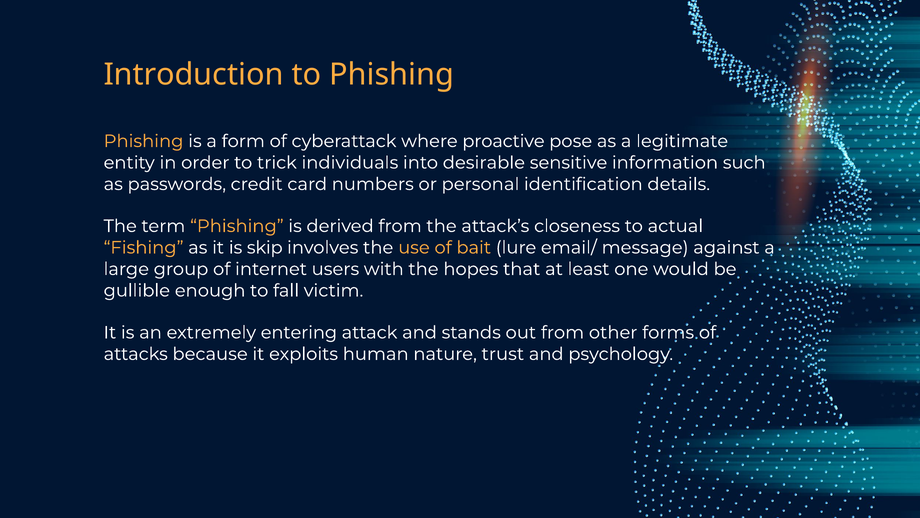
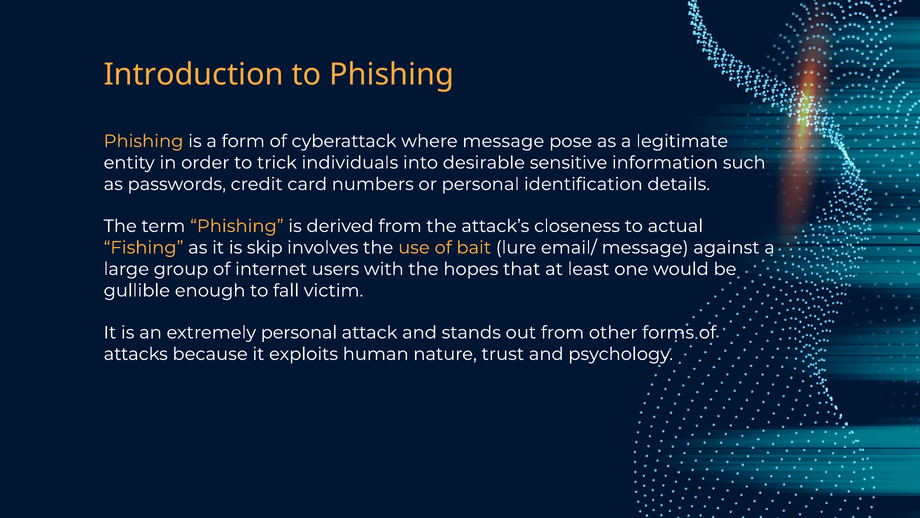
where proactive: proactive -> message (503, 141)
extremely entering: entering -> personal (299, 332)
